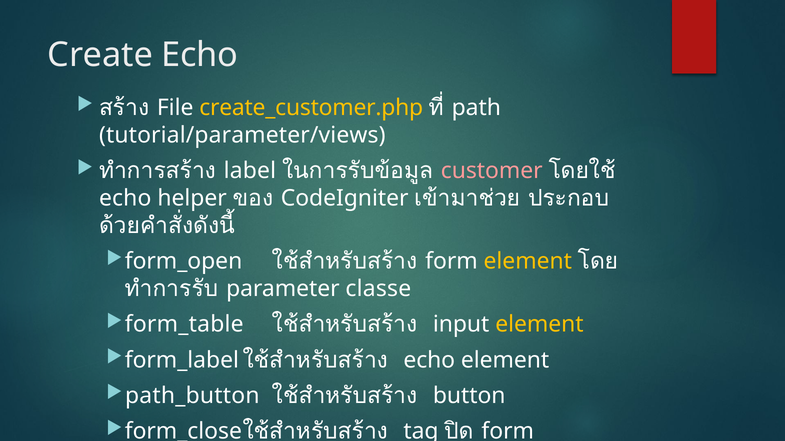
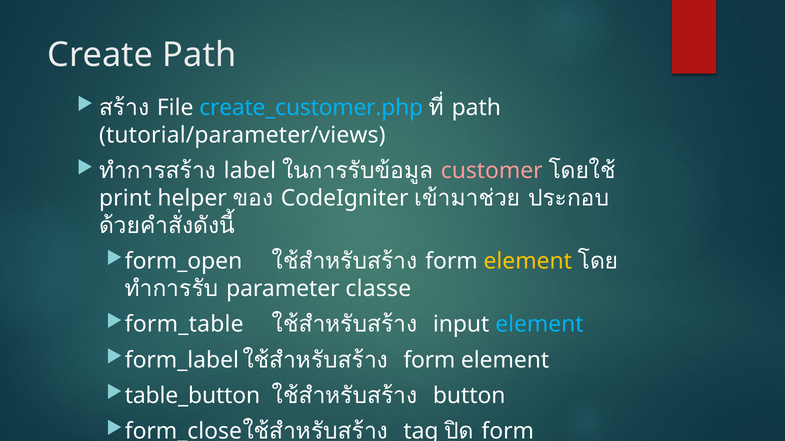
Create Echo: Echo -> Path (199, 55)
create_customer.php colour: yellow -> light blue (311, 108)
echo: echo -> print (125, 199)
element colour: yellow -> light blue (539, 325)
echo: echo -> form (429, 361)
path_button: path_button -> table_button (192, 396)
